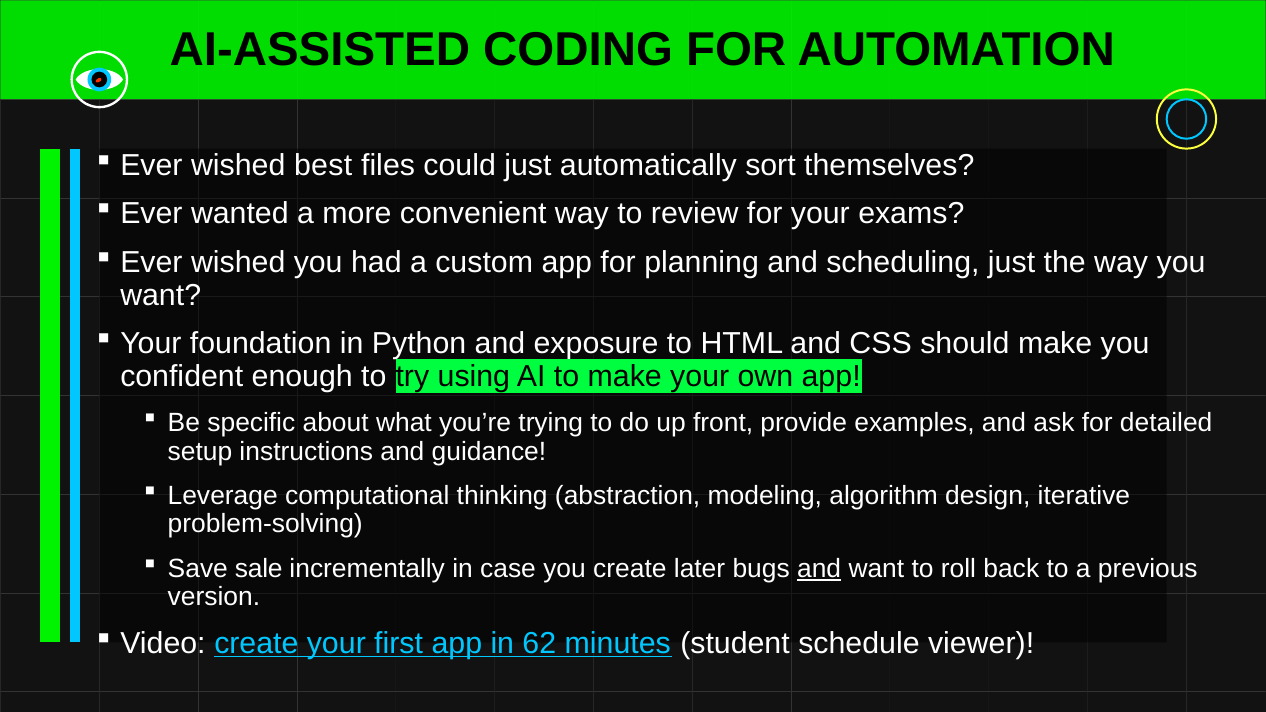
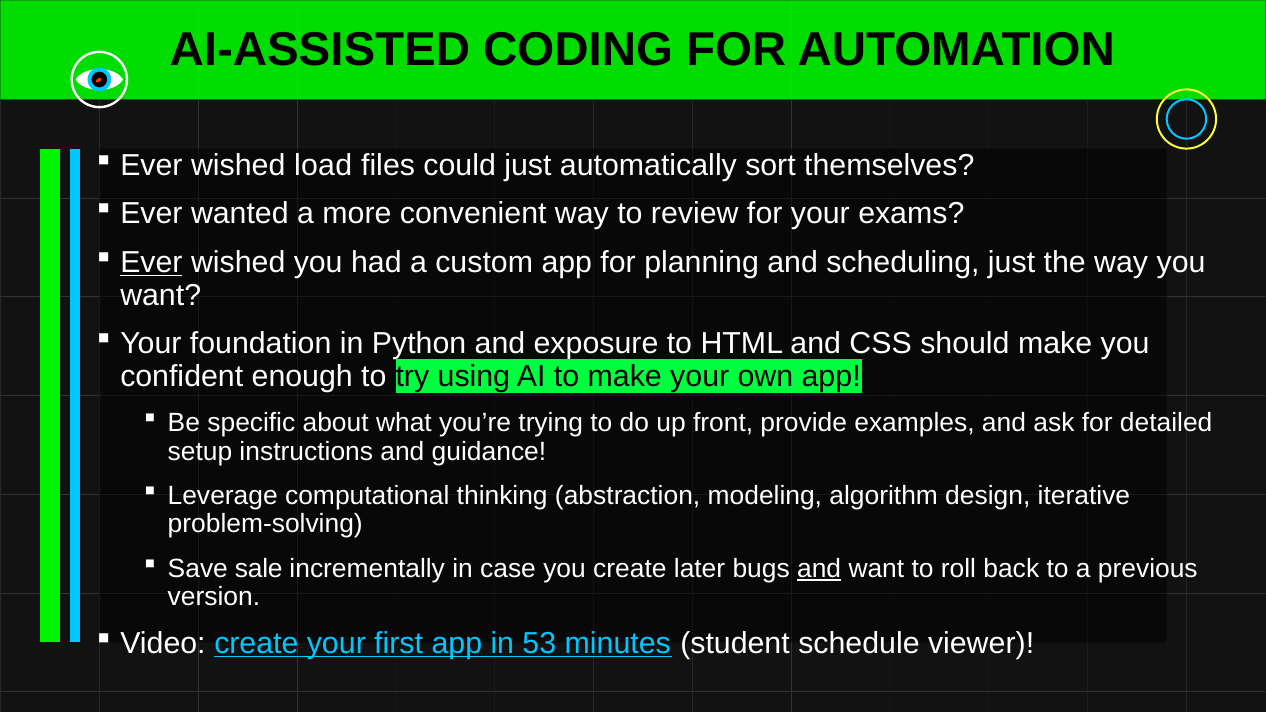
best: best -> load (323, 165)
Ever underline: none -> present (151, 262)
62: 62 -> 53 (539, 643)
